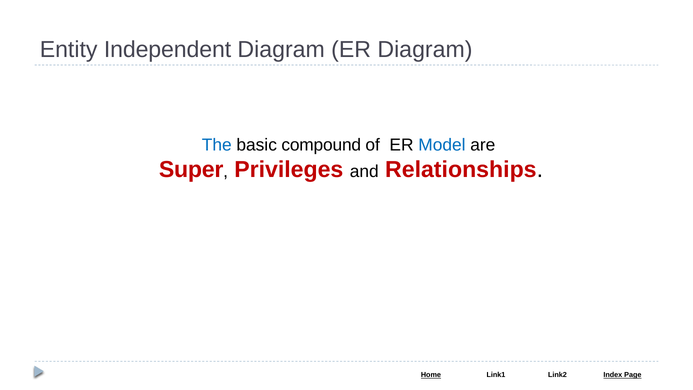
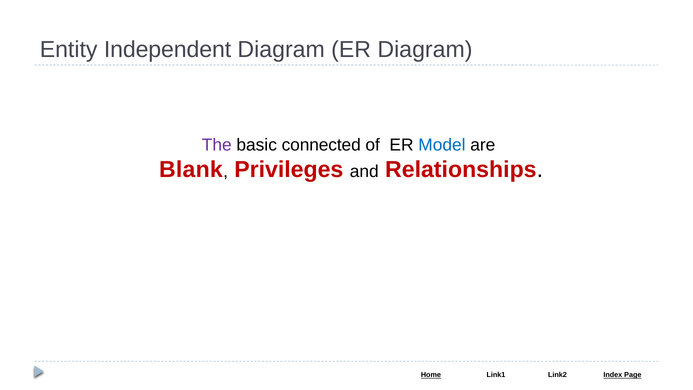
The colour: blue -> purple (217, 145)
compound: compound -> connected (321, 145)
Super: Super -> Blank (191, 170)
